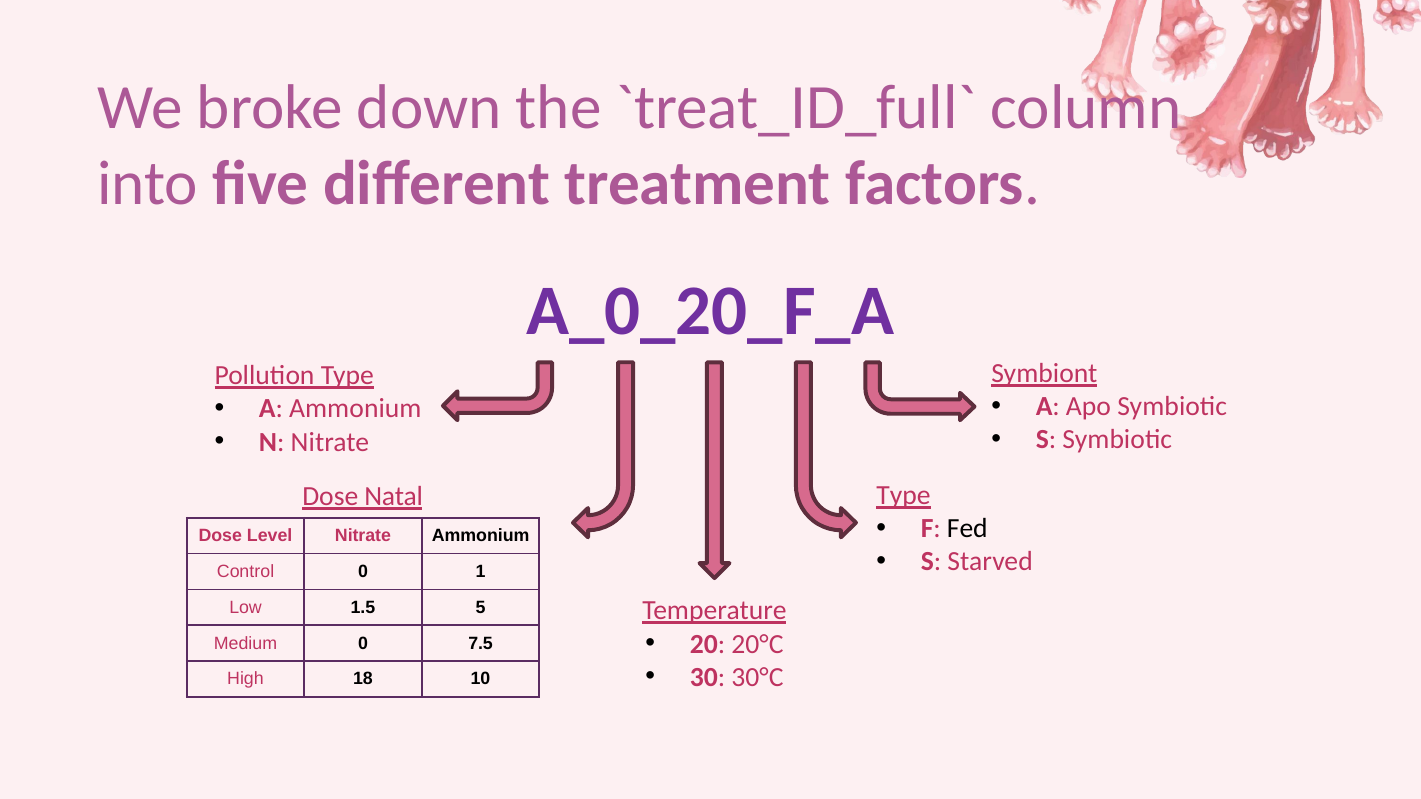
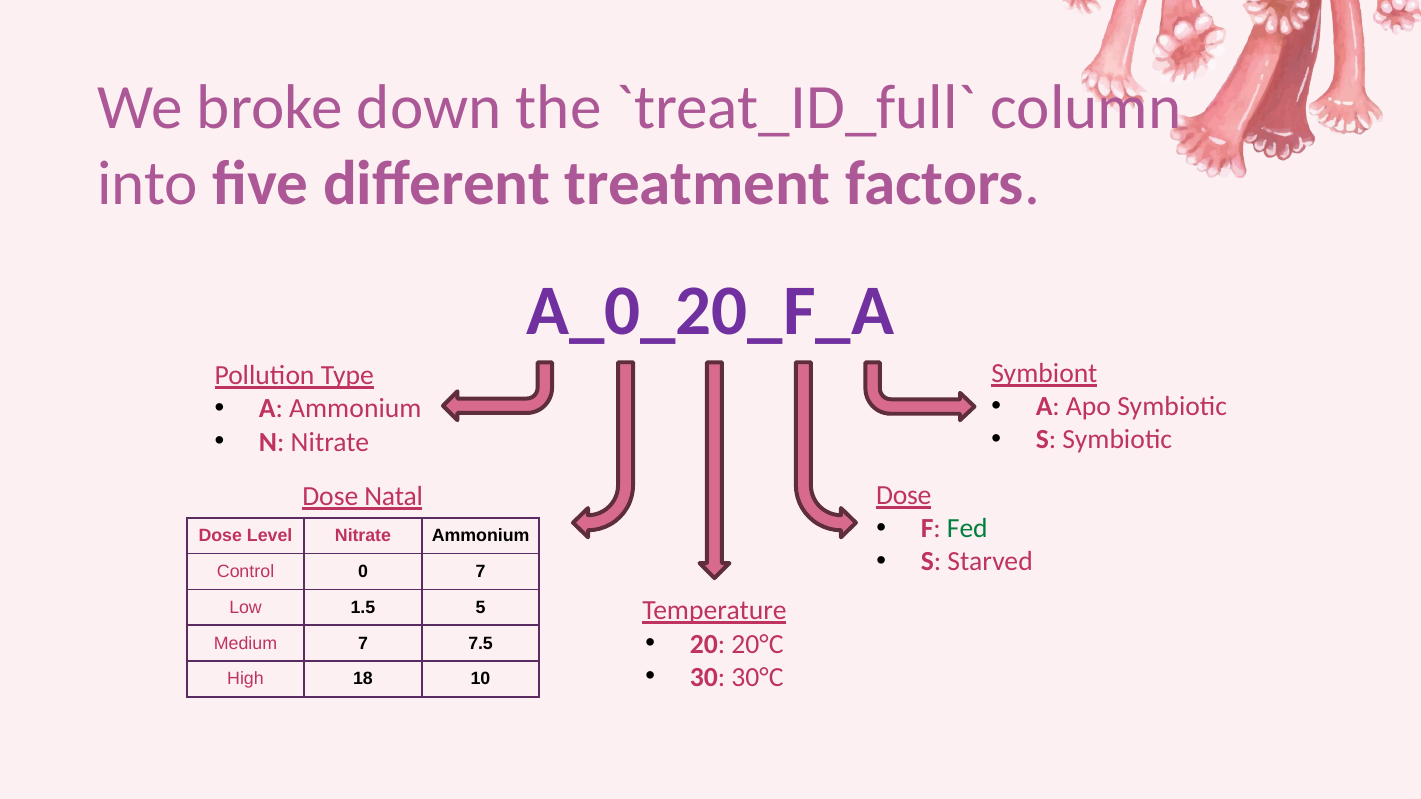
Type: Type -> Dose (904, 496)
Fed colour: black -> green (967, 529)
0 1: 1 -> 7 (481, 572)
Medium 0: 0 -> 7 (363, 644)
